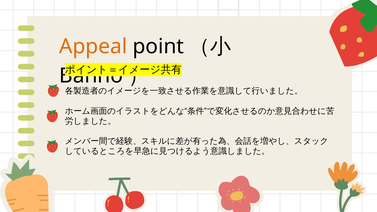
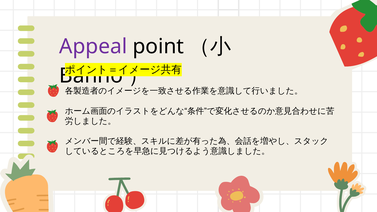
Appeal colour: orange -> purple (93, 46)
